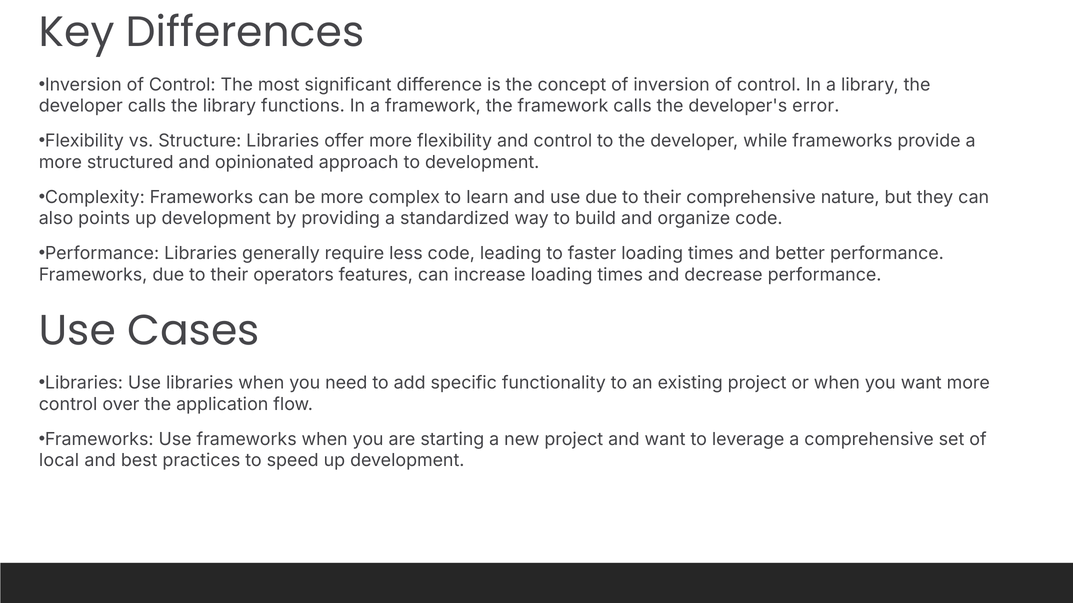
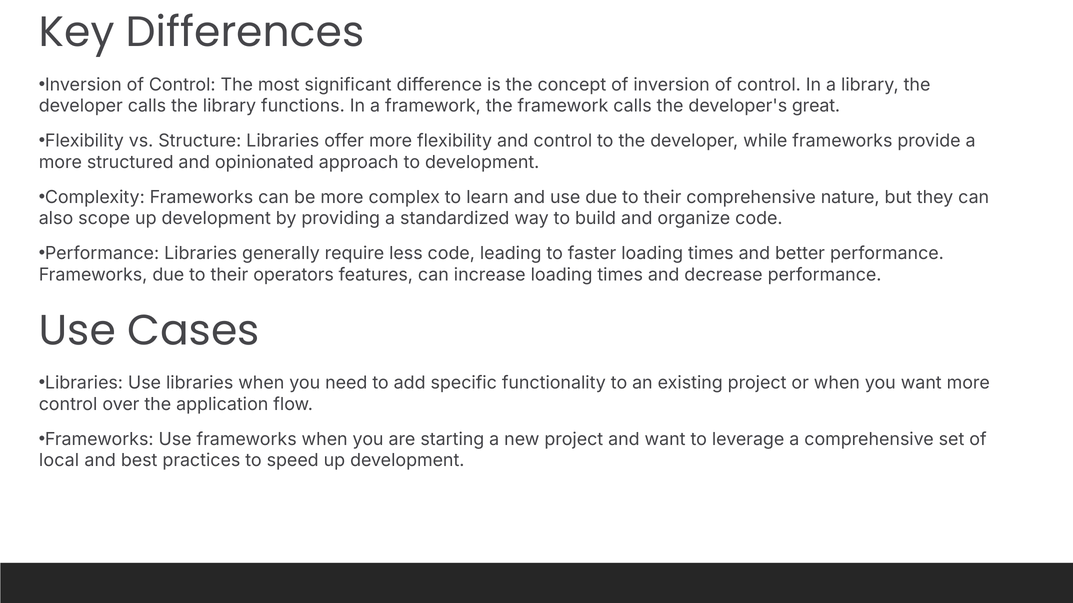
error: error -> great (816, 106)
points: points -> scope (104, 219)
